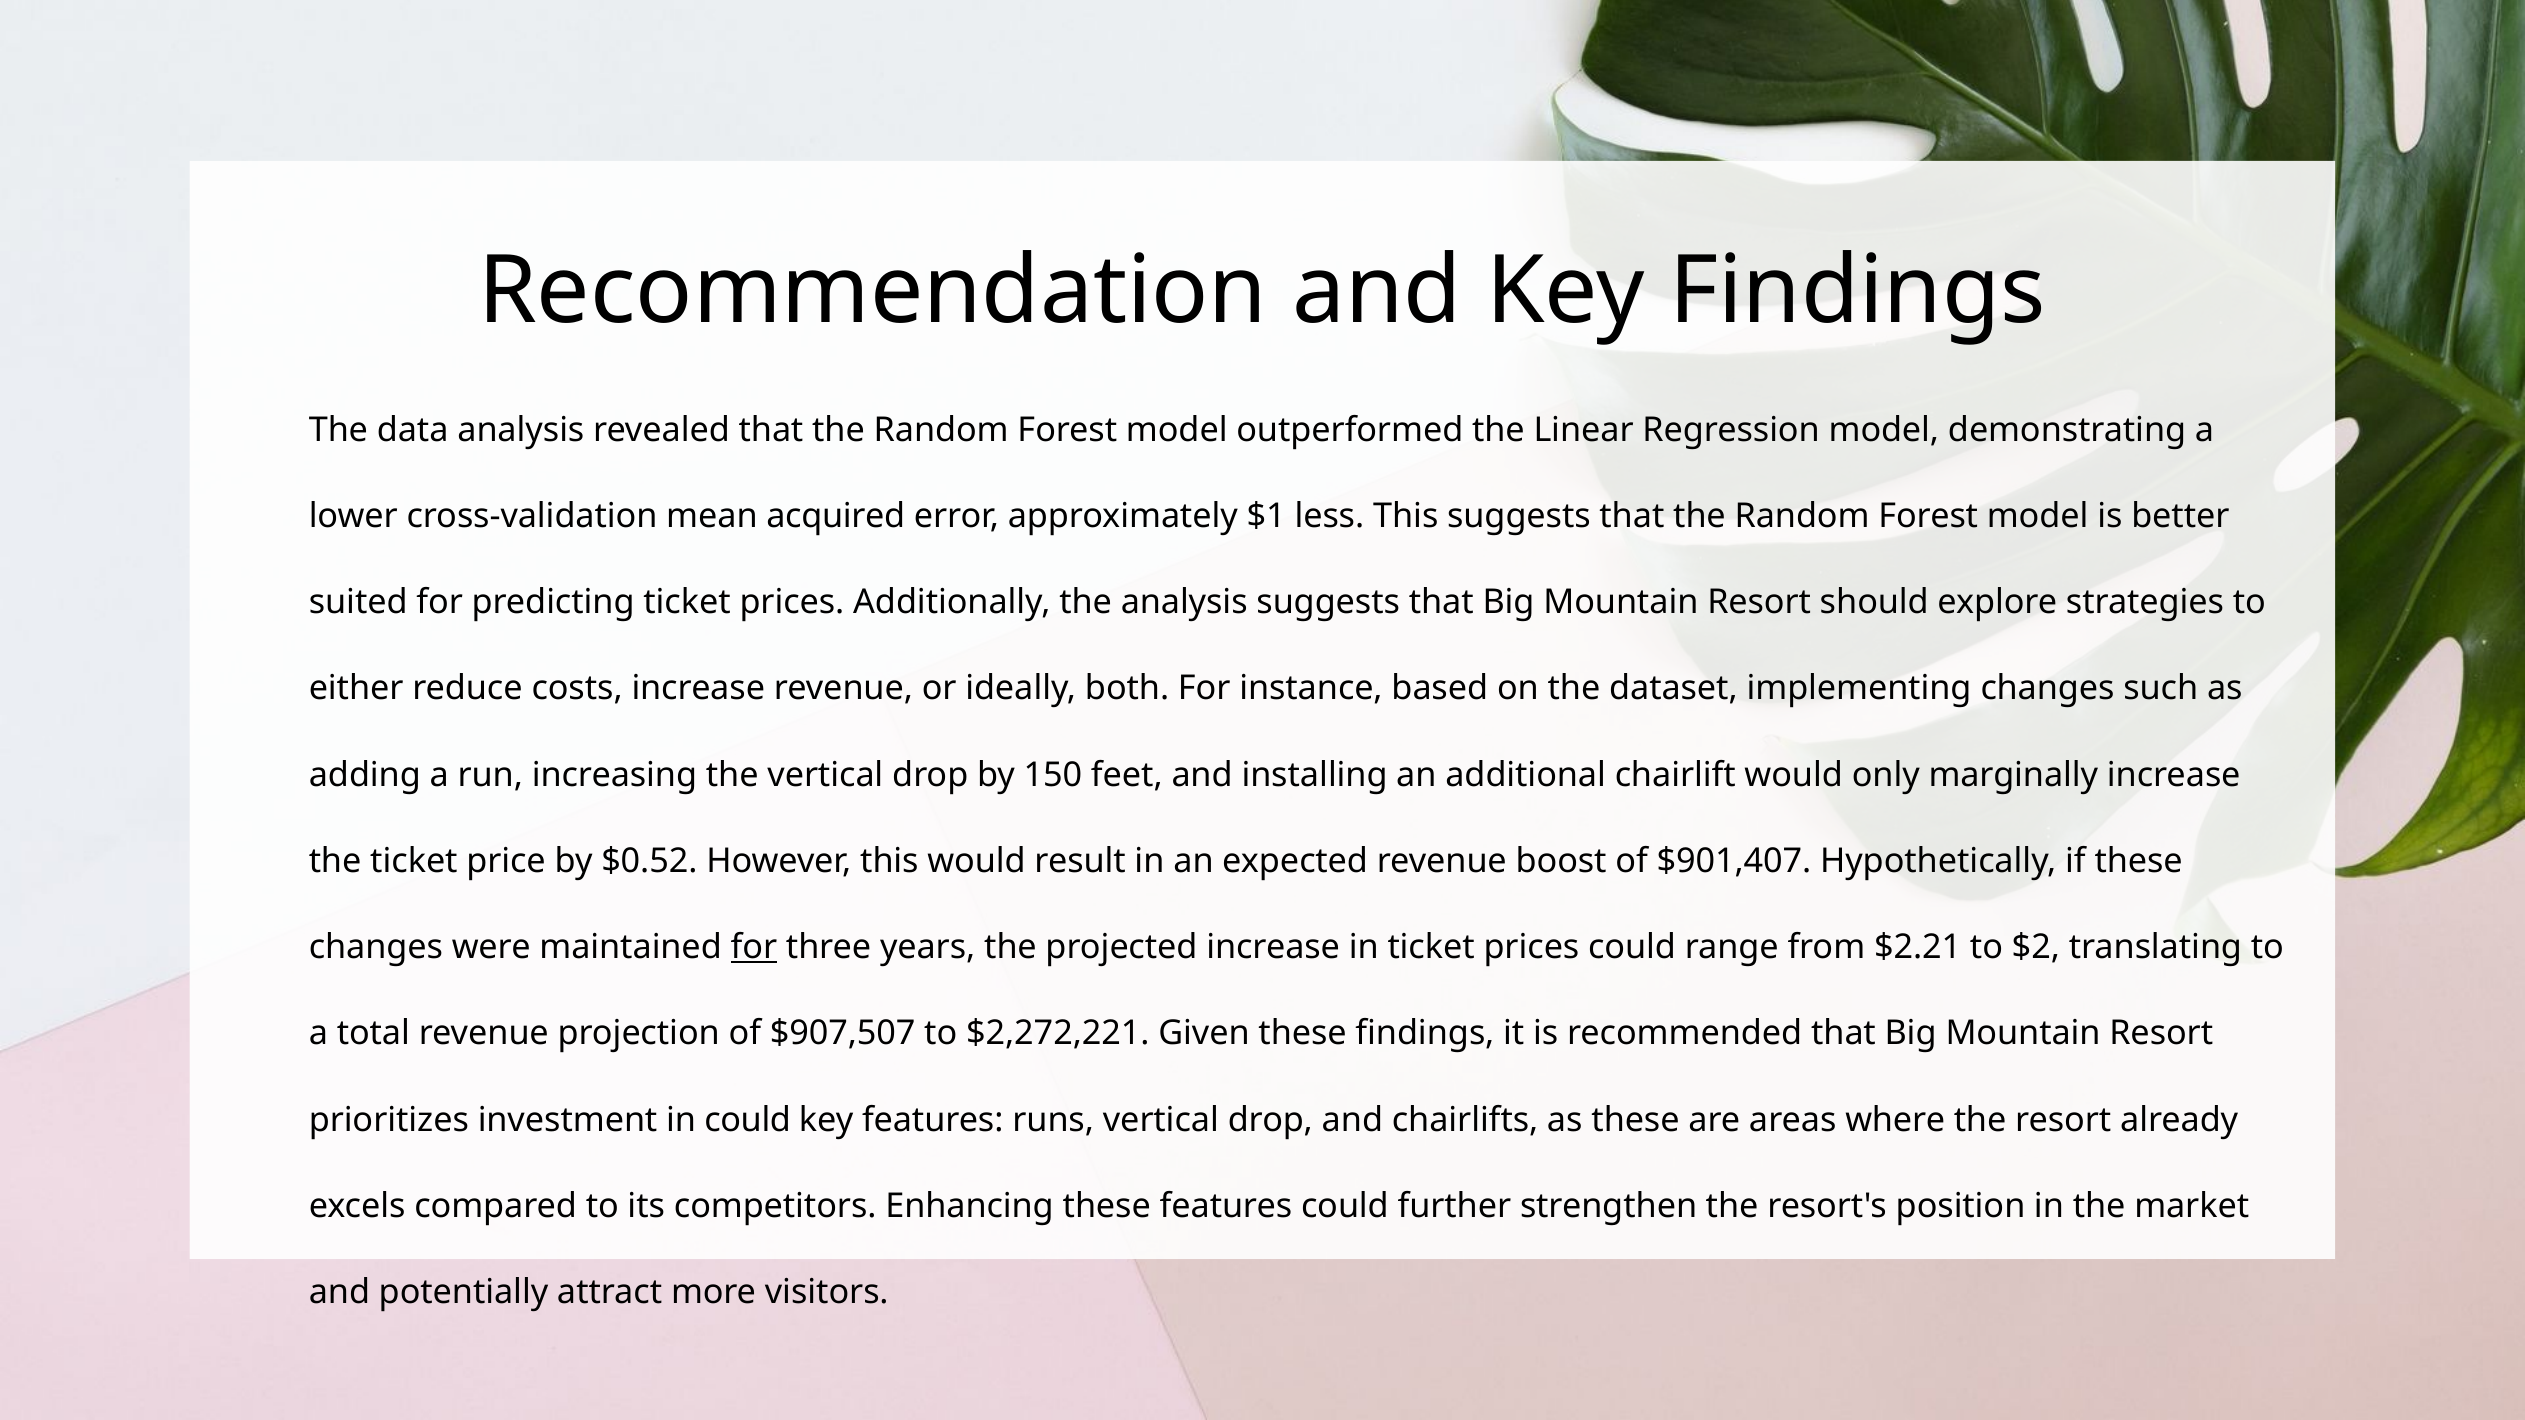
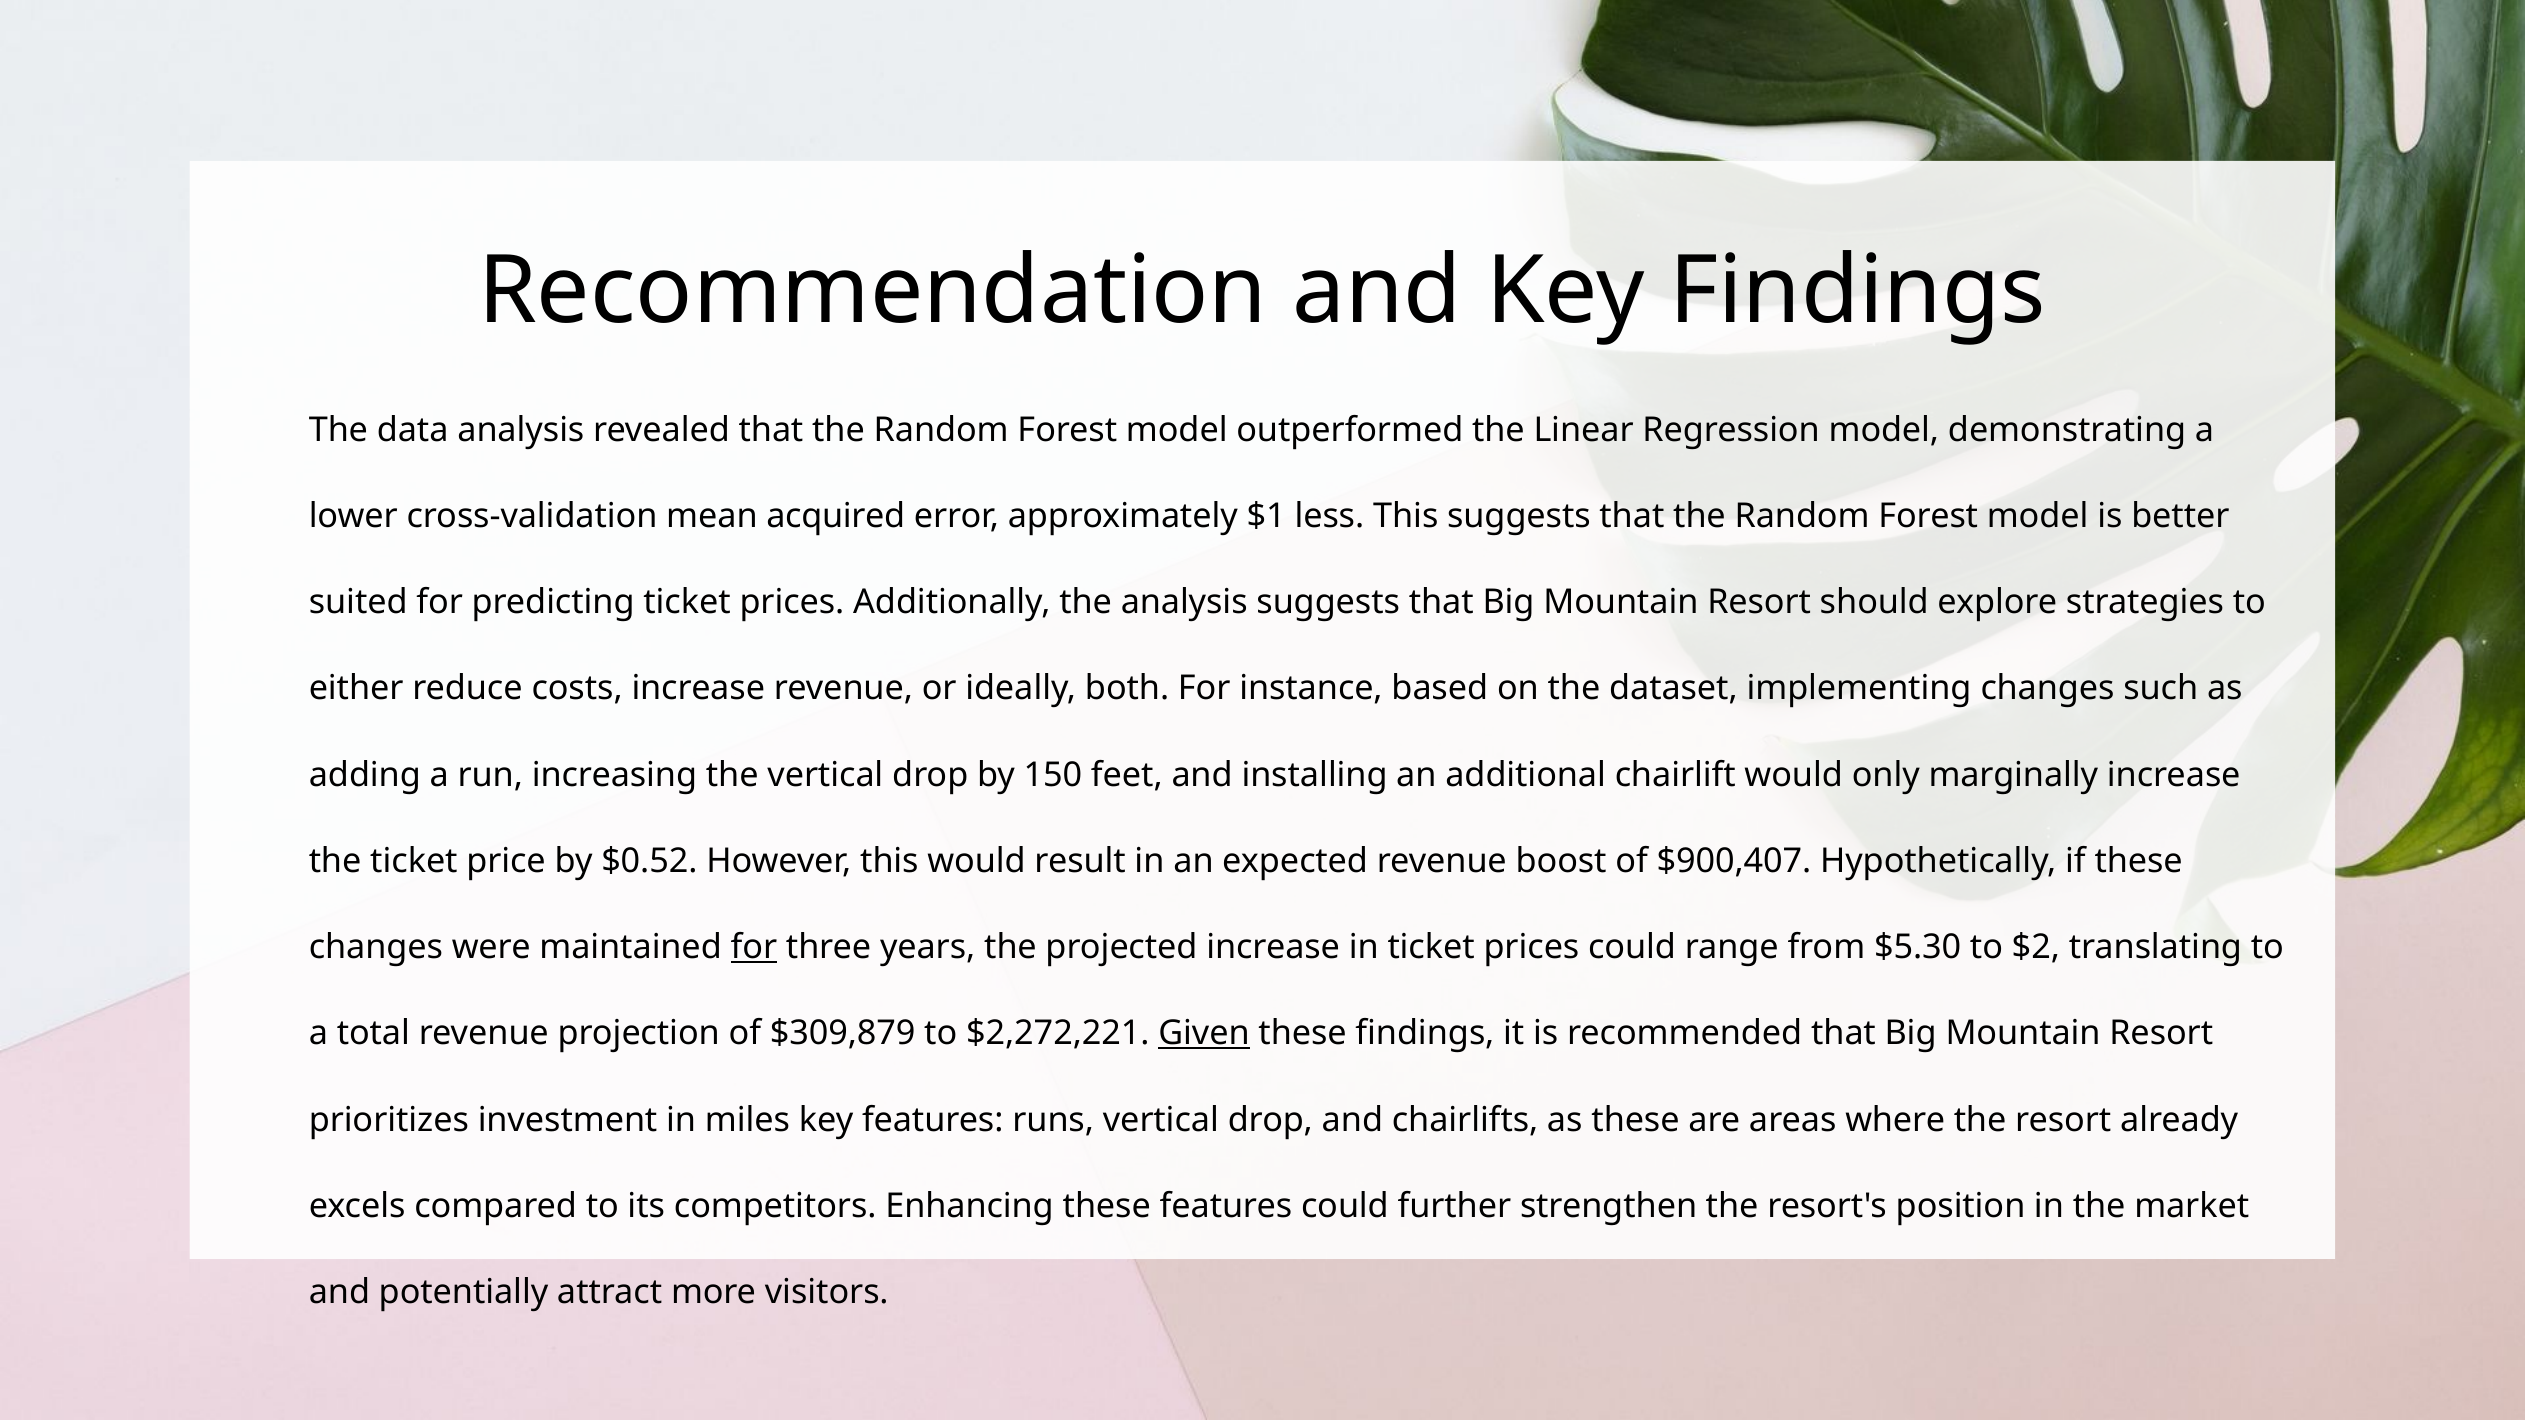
$901,407: $901,407 -> $900,407 (1734, 861)
$2.21: $2.21 -> $5.30 (1918, 947)
$907,507: $907,507 -> $309,879 (843, 1034)
Given underline: none -> present (1204, 1034)
in could: could -> miles (747, 1120)
